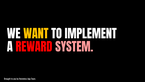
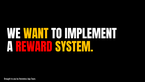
SYSTEM colour: pink -> yellow (74, 47)
